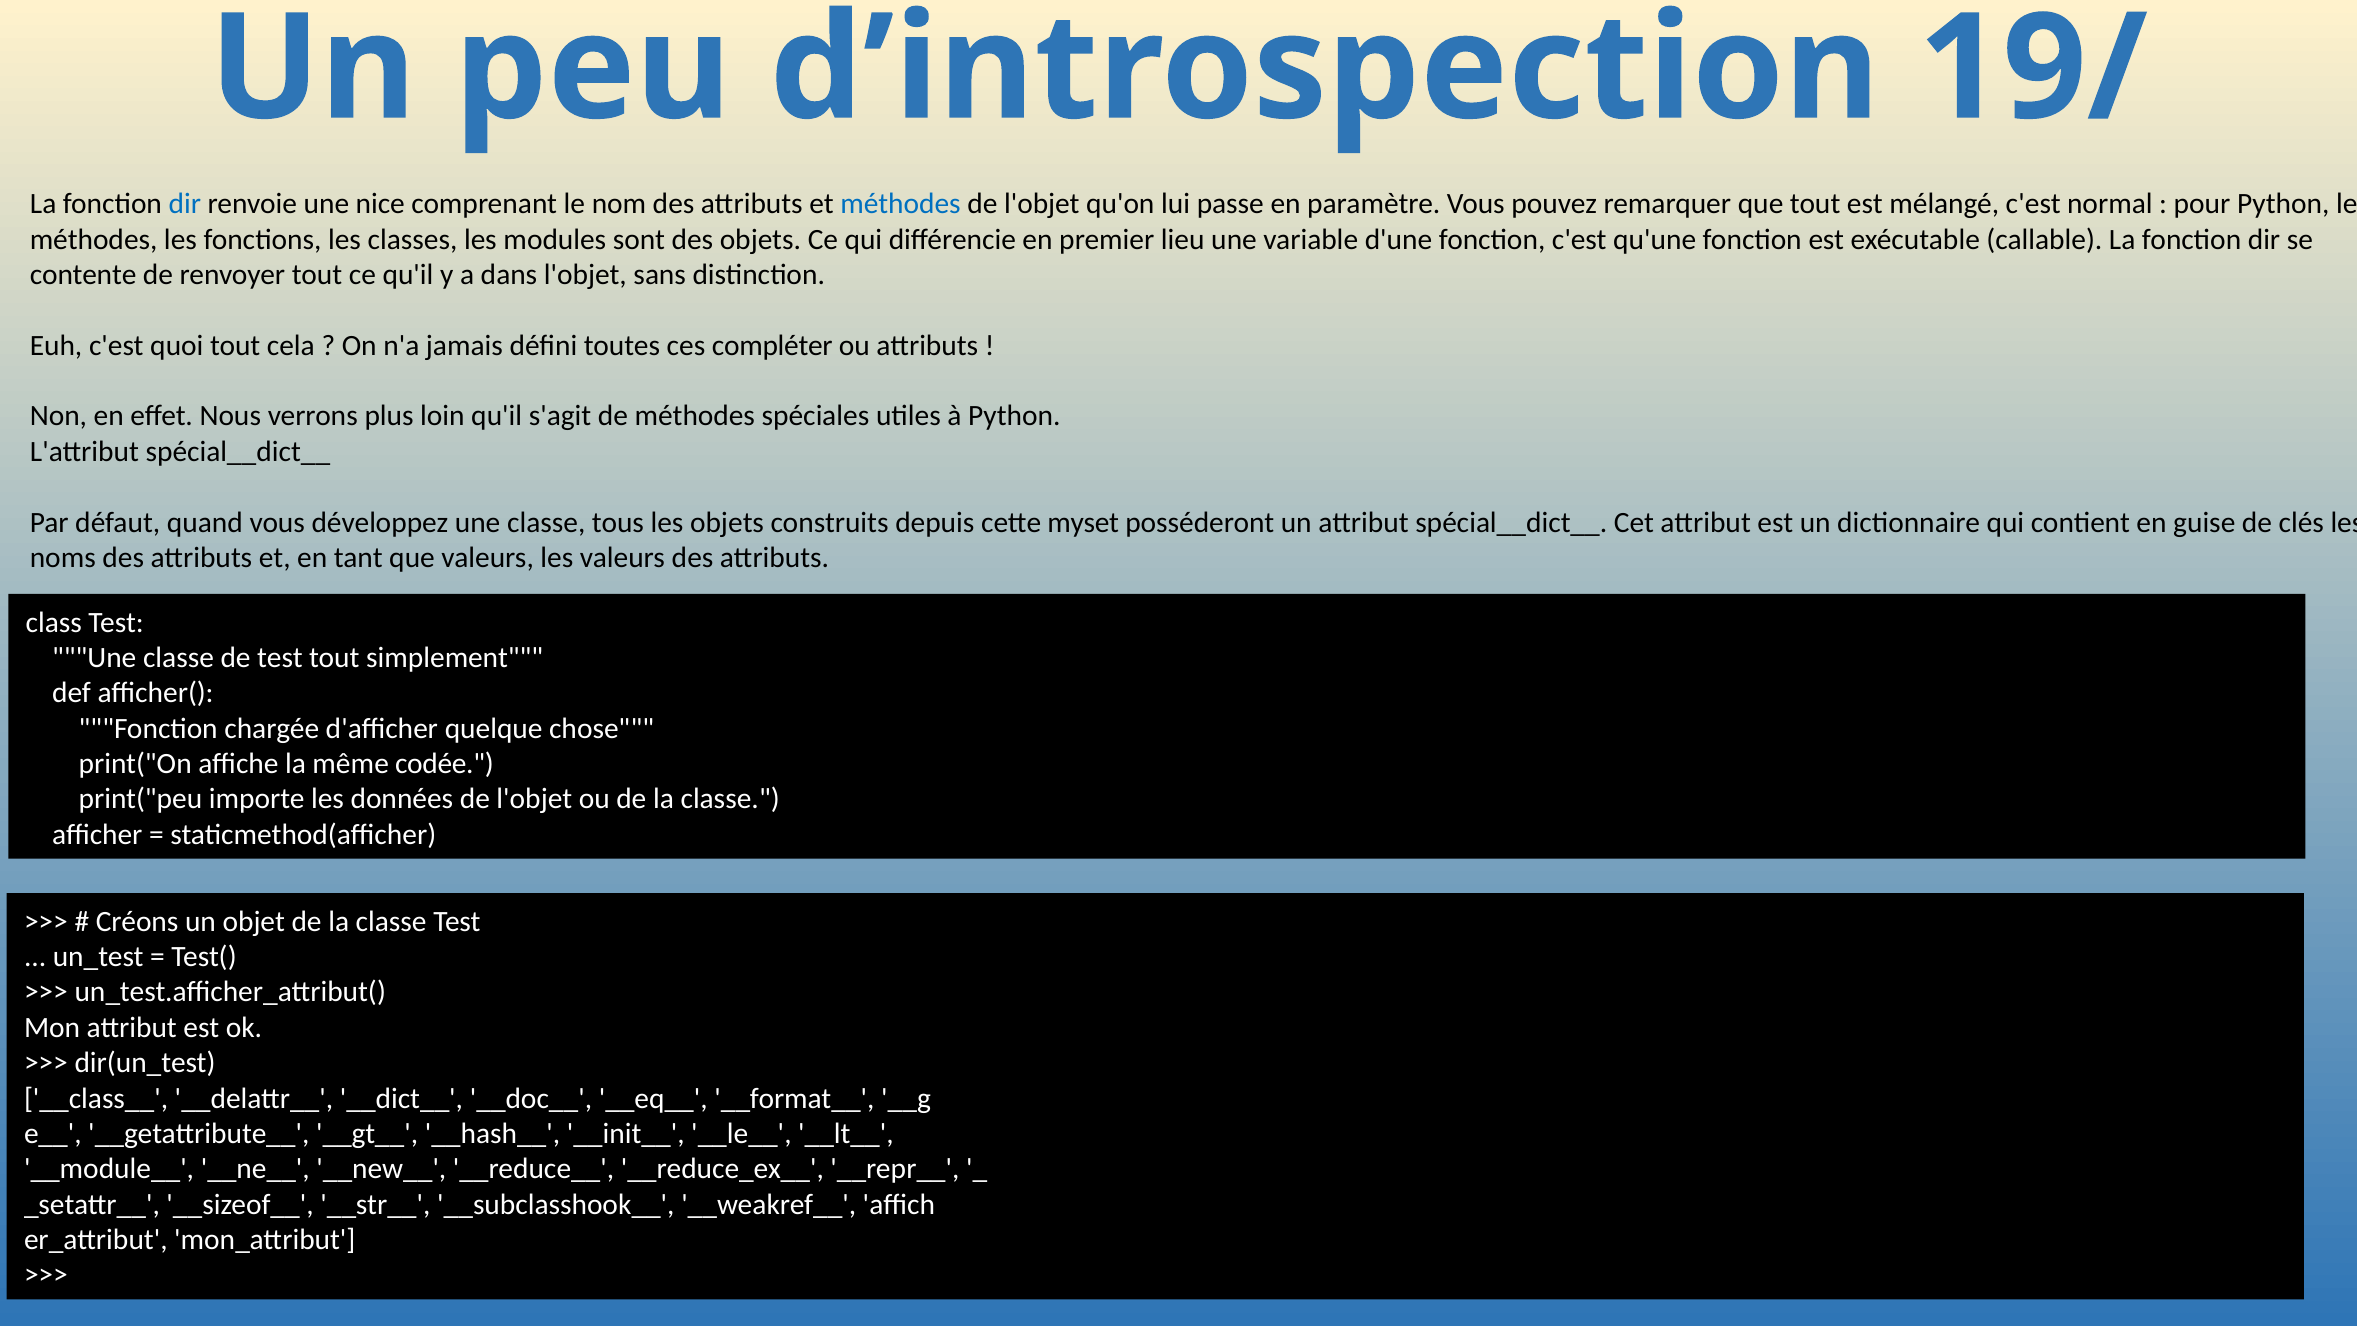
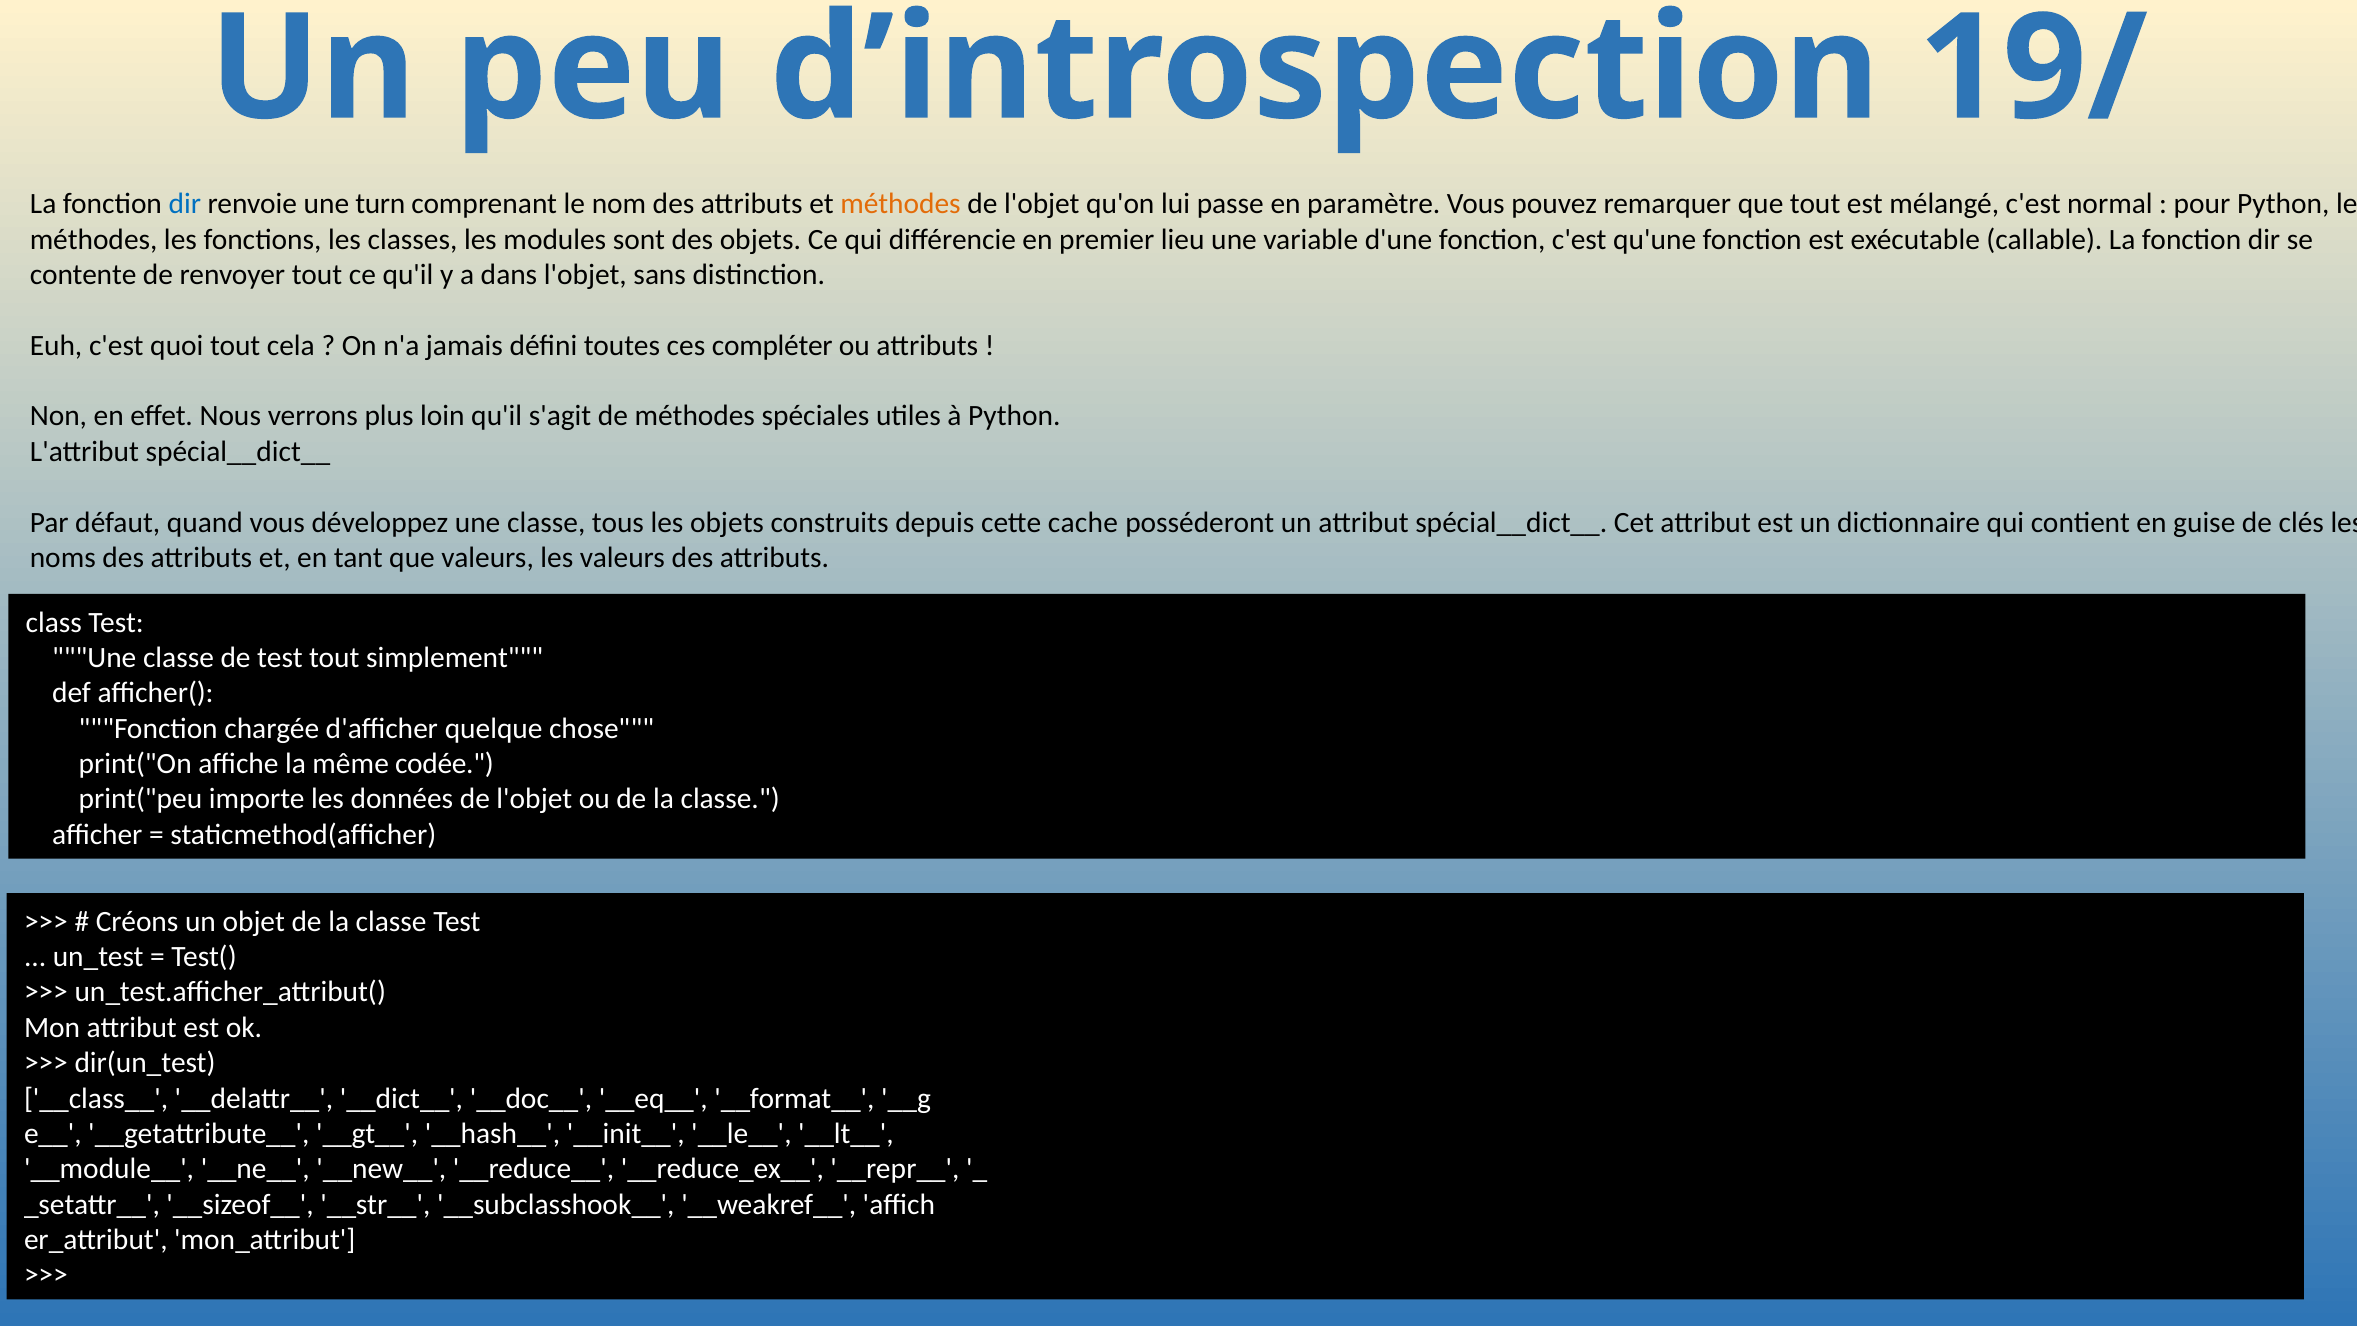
nice: nice -> turn (380, 204)
méthodes colour: blue -> orange (900, 204)
myset: myset -> cache (1083, 522)
